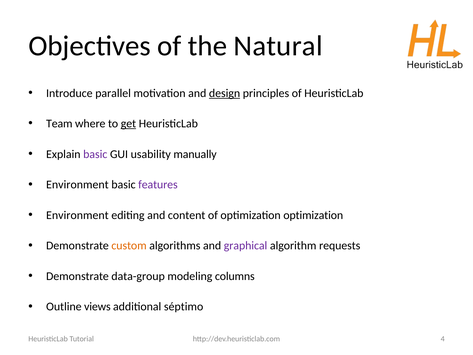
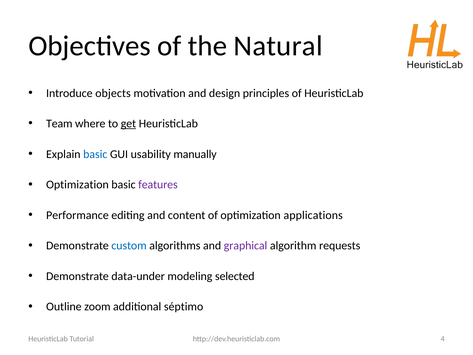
parallel: parallel -> objects (113, 93)
design underline: present -> none (225, 93)
basic colour: purple -> blue (95, 154)
Environment: Environment -> Optimization (77, 185)
Environment: Environment -> Performance (77, 215)
optimization optimization: optimization -> applications (313, 215)
custom colour: orange -> blue (129, 245)
data-group: data-group -> data-under (138, 276)
columns: columns -> selected (235, 276)
views: views -> zoom (97, 306)
